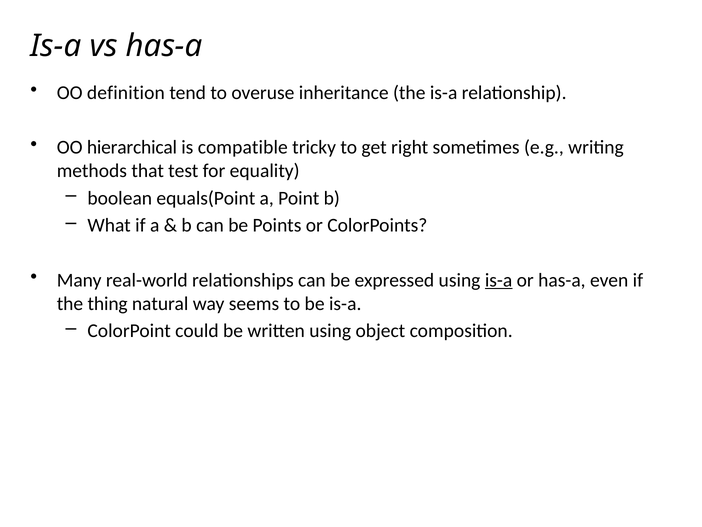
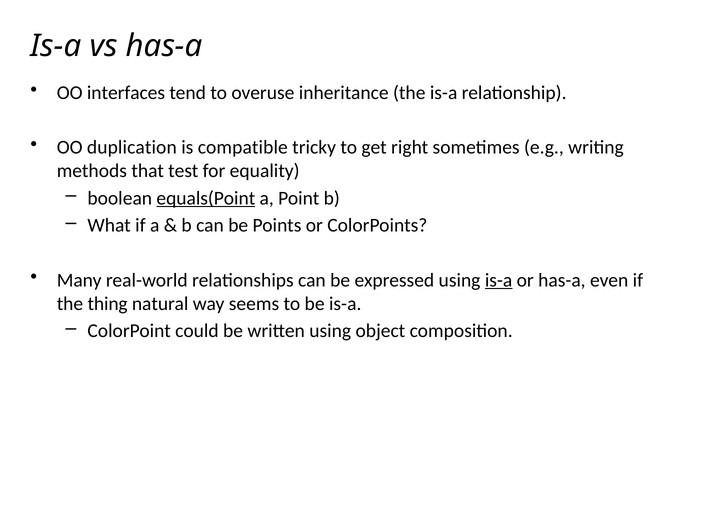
definition: definition -> interfaces (126, 93)
hierarchical: hierarchical -> duplication (132, 147)
equals(Point underline: none -> present (206, 198)
